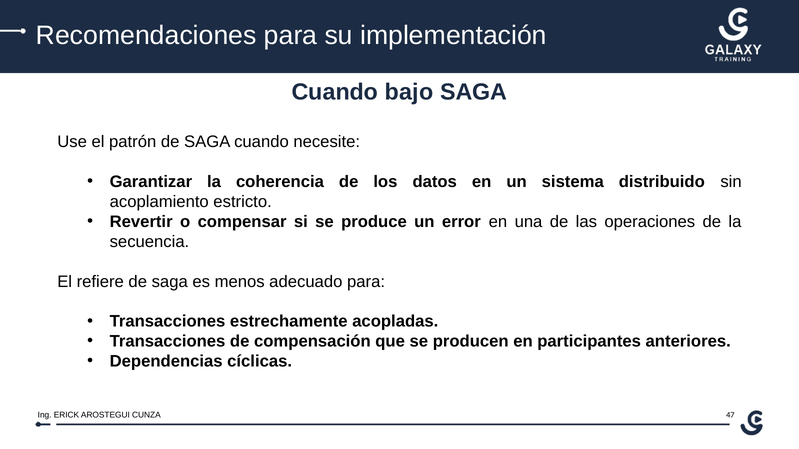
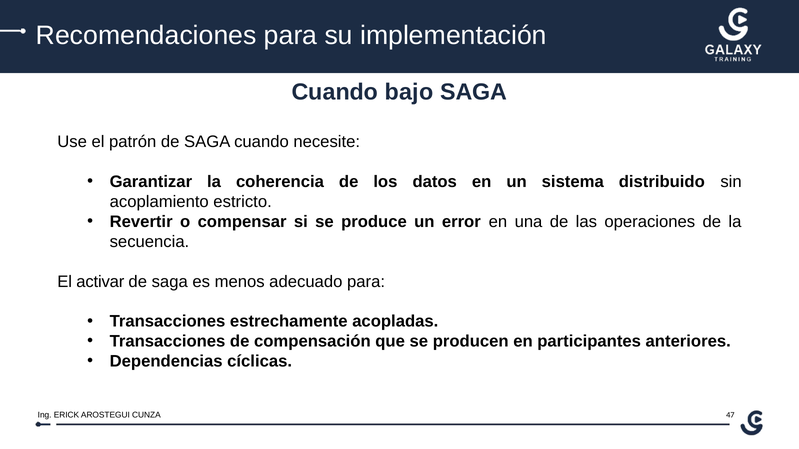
refiere: refiere -> activar (100, 282)
